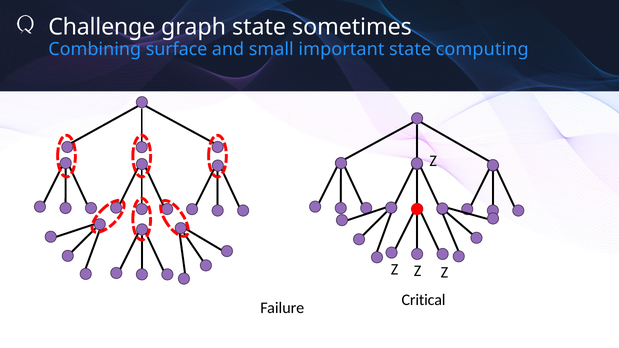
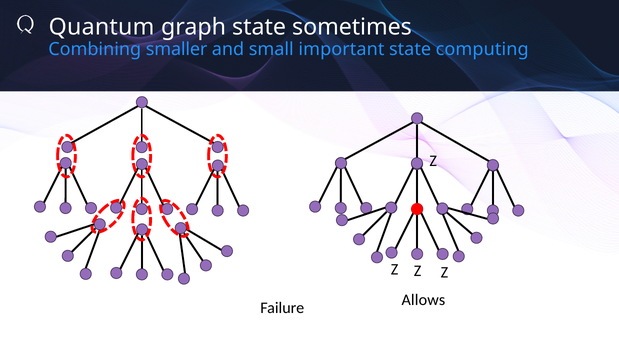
Challenge: Challenge -> Quantum (102, 27)
surface: surface -> smaller (177, 50)
Critical: Critical -> Allows (423, 300)
